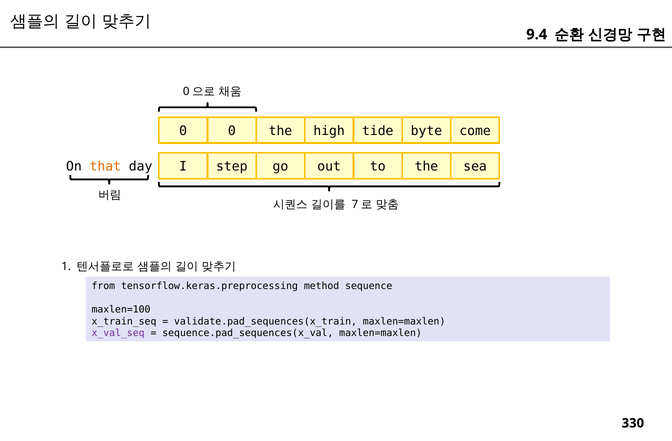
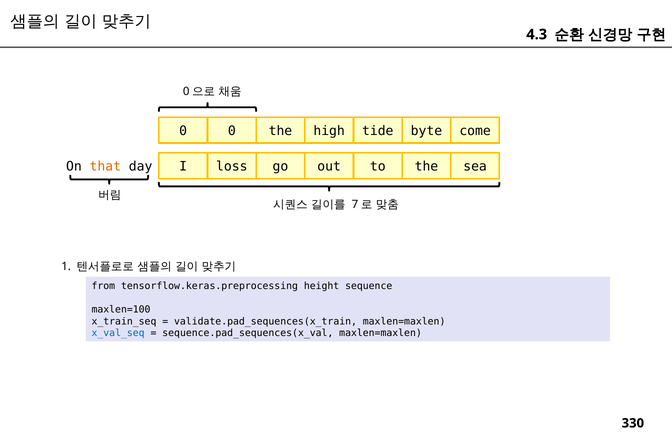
9.4: 9.4 -> 4.3 (537, 34)
step: step -> loss (232, 167)
method: method -> height (322, 286)
x_val_seq colour: purple -> blue (118, 333)
